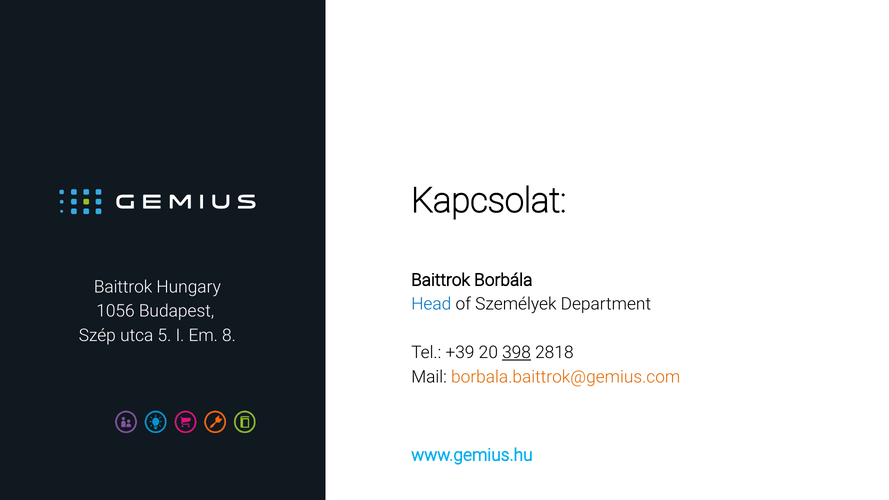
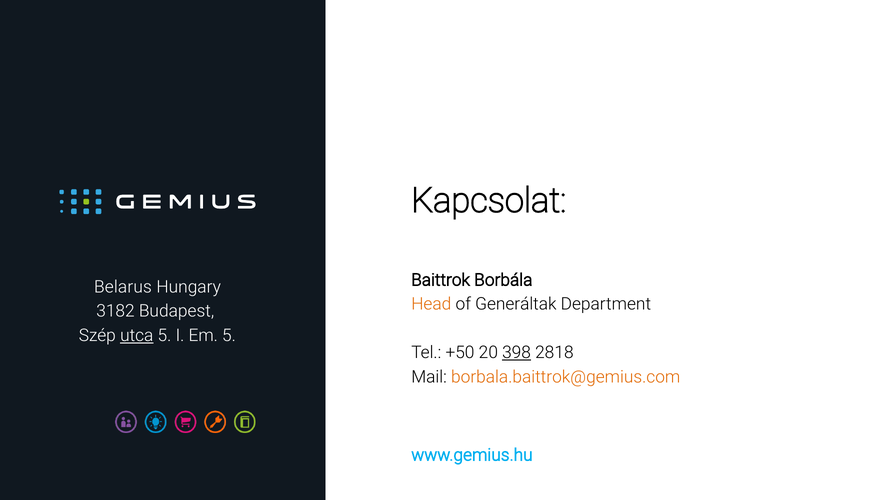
Baittrok: Baittrok -> Belarus (123, 287)
Head colour: blue -> orange (431, 304)
Személyek: Személyek -> Generáltak (516, 304)
1056: 1056 -> 3182 (115, 311)
utca underline: none -> present (137, 335)
Em 8: 8 -> 5 (229, 335)
+39: +39 -> +50 (460, 353)
